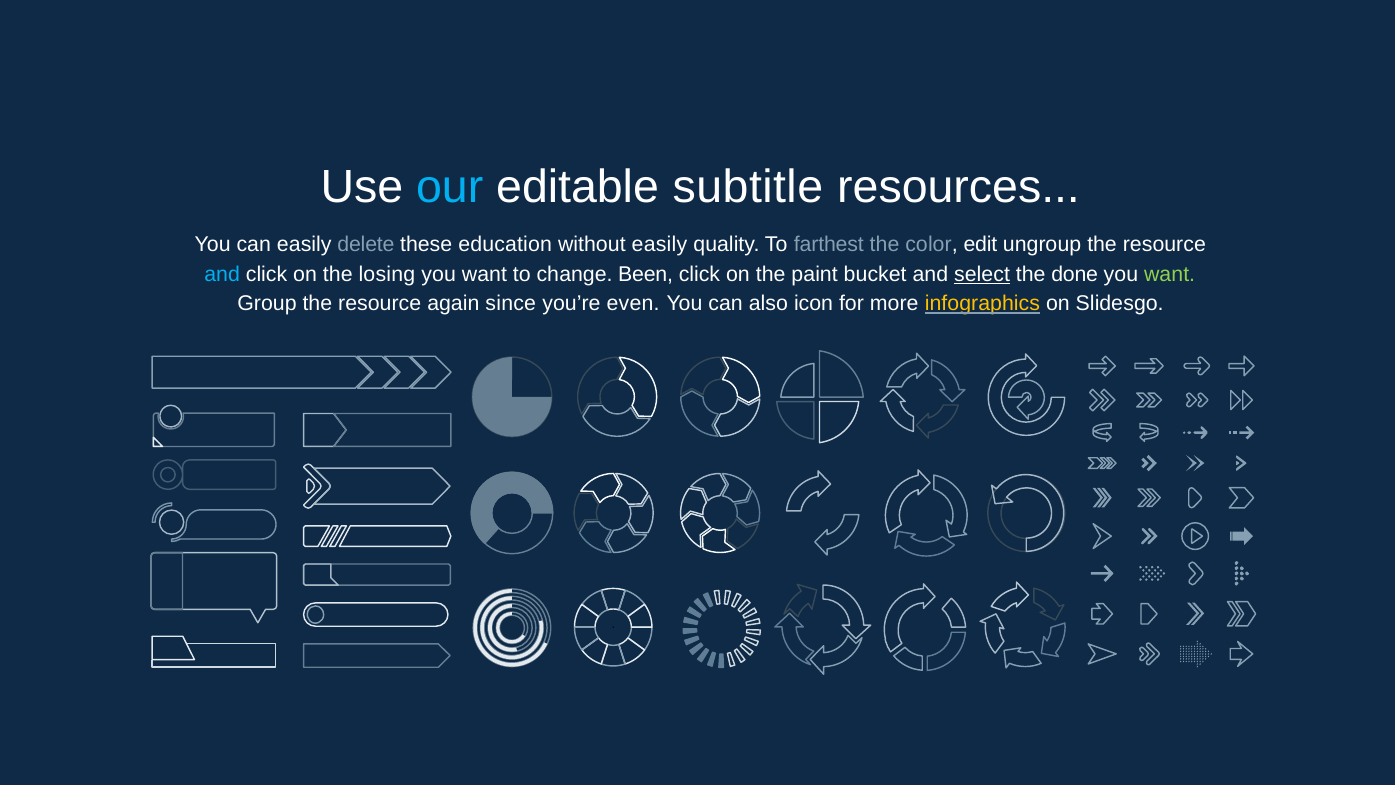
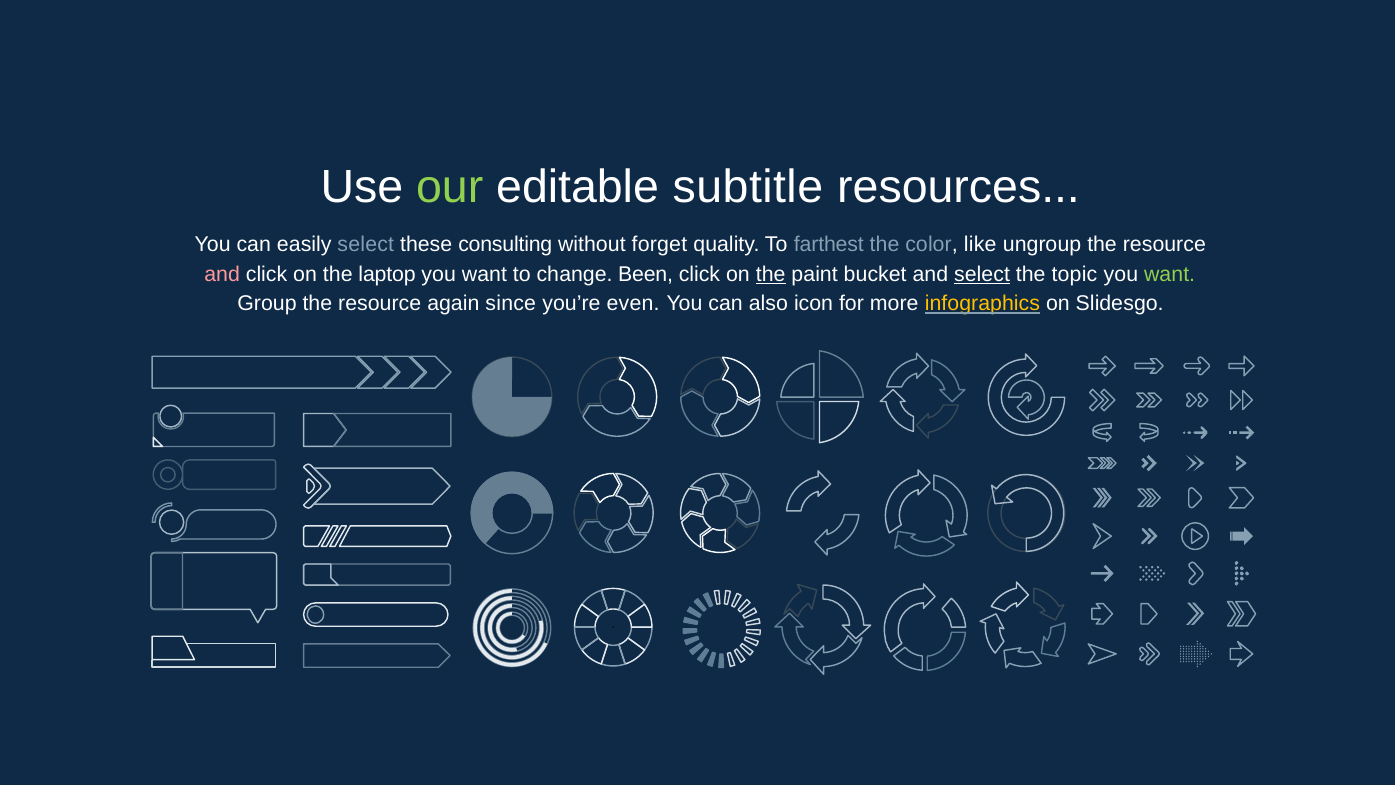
our colour: light blue -> light green (450, 188)
easily delete: delete -> select (366, 245)
education: education -> consulting (505, 245)
without easily: easily -> forget (659, 245)
edit: edit -> like (980, 245)
and colour: light blue -> pink (222, 274)
losing: losing -> laptop (387, 274)
the underline: none -> present (771, 274)
done: done -> topic (1074, 274)
